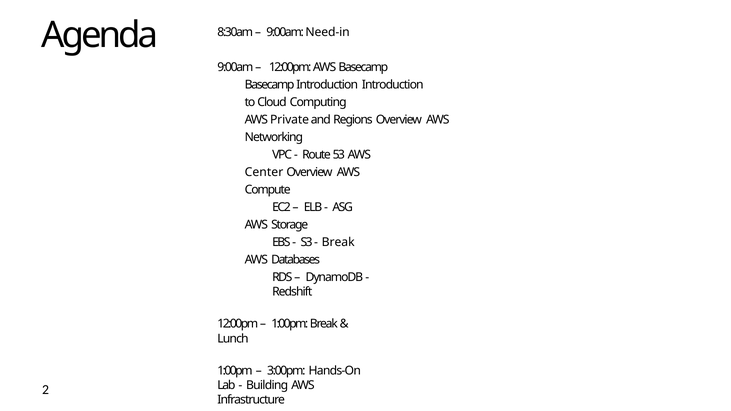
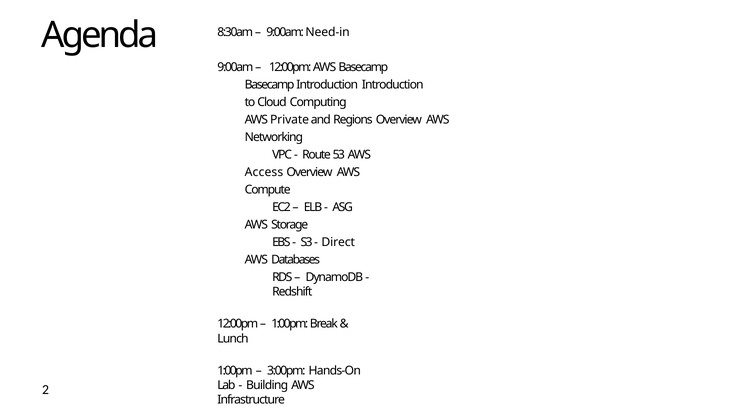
Center: Center -> Access (264, 172)
Break: Break -> Direct (338, 242)
